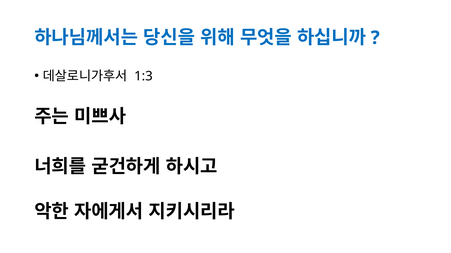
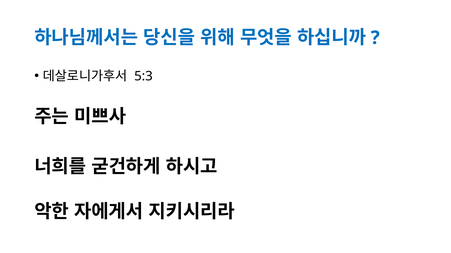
1:3: 1:3 -> 5:3 (143, 76)
